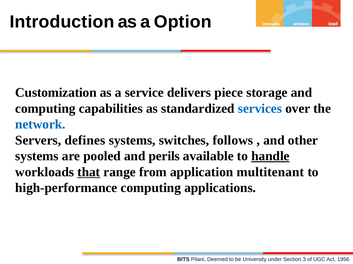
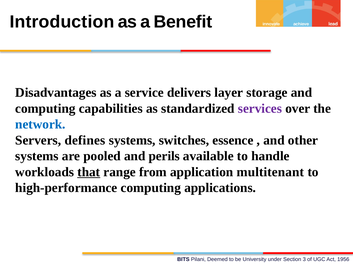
Option: Option -> Benefit (183, 22)
Customization: Customization -> Disadvantages (56, 93)
piece: piece -> layer (229, 93)
services colour: blue -> purple (260, 109)
follows: follows -> essence (233, 141)
handle underline: present -> none (270, 156)
